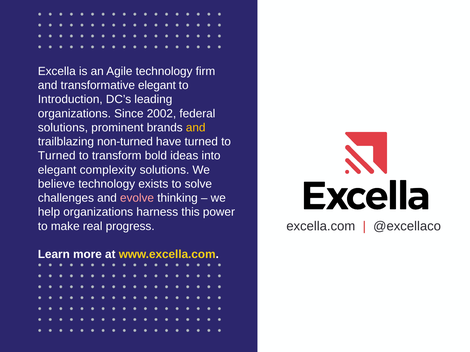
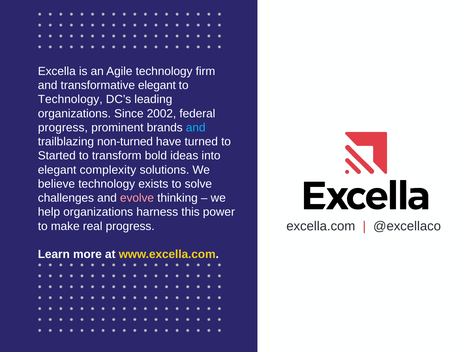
Introduction: Introduction -> Technology (70, 100)
solutions: solutions -> progress (63, 128)
and colour: yellow -> light blue (196, 128)
Turned: Turned -> Started (57, 156)
